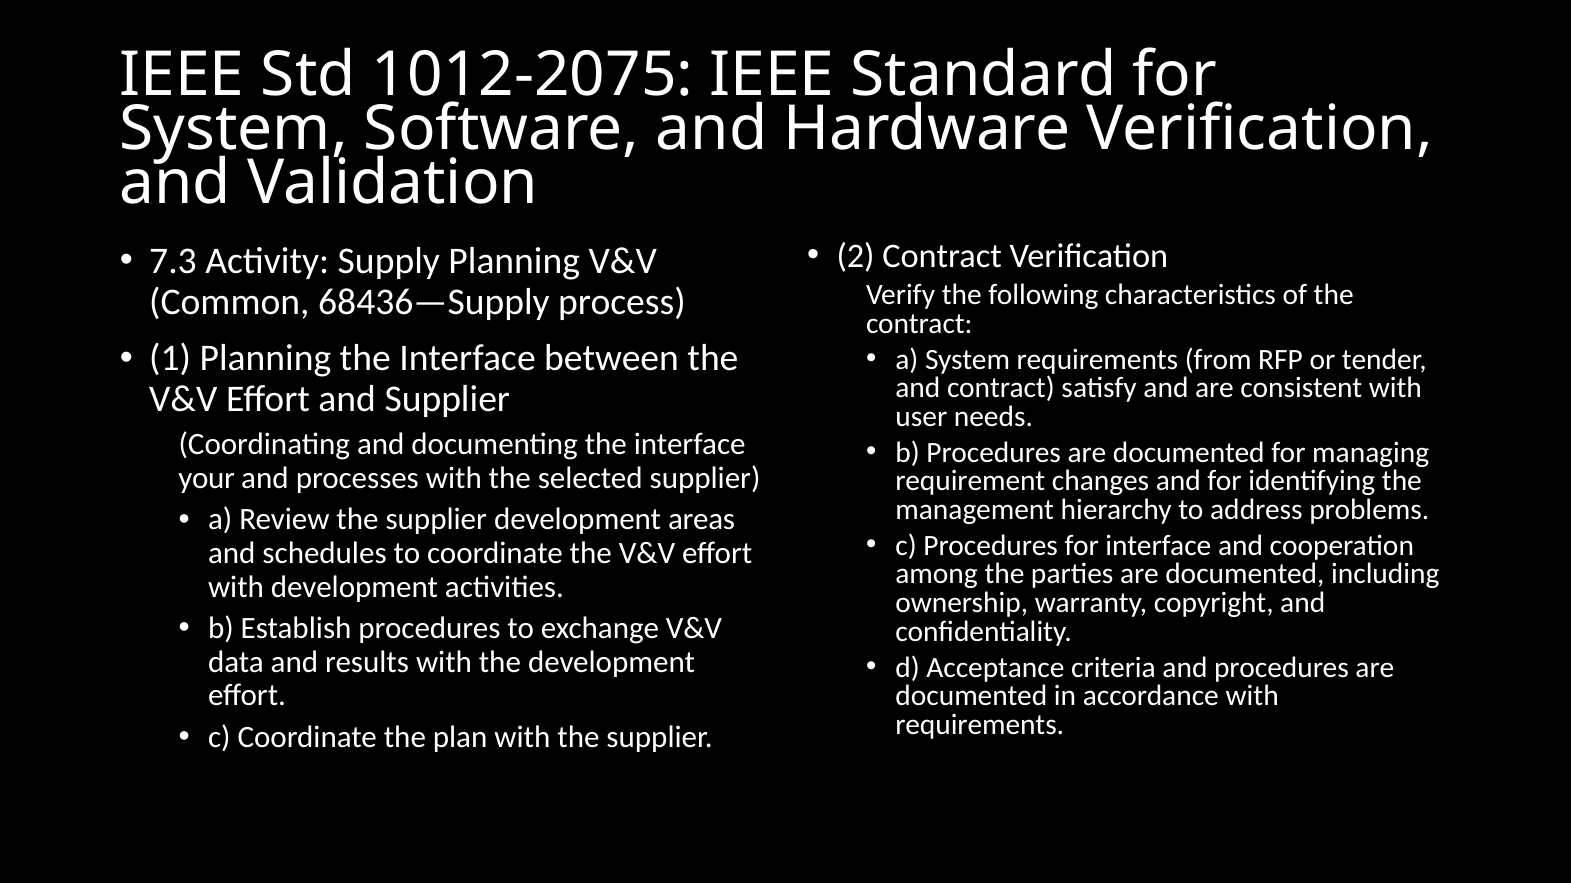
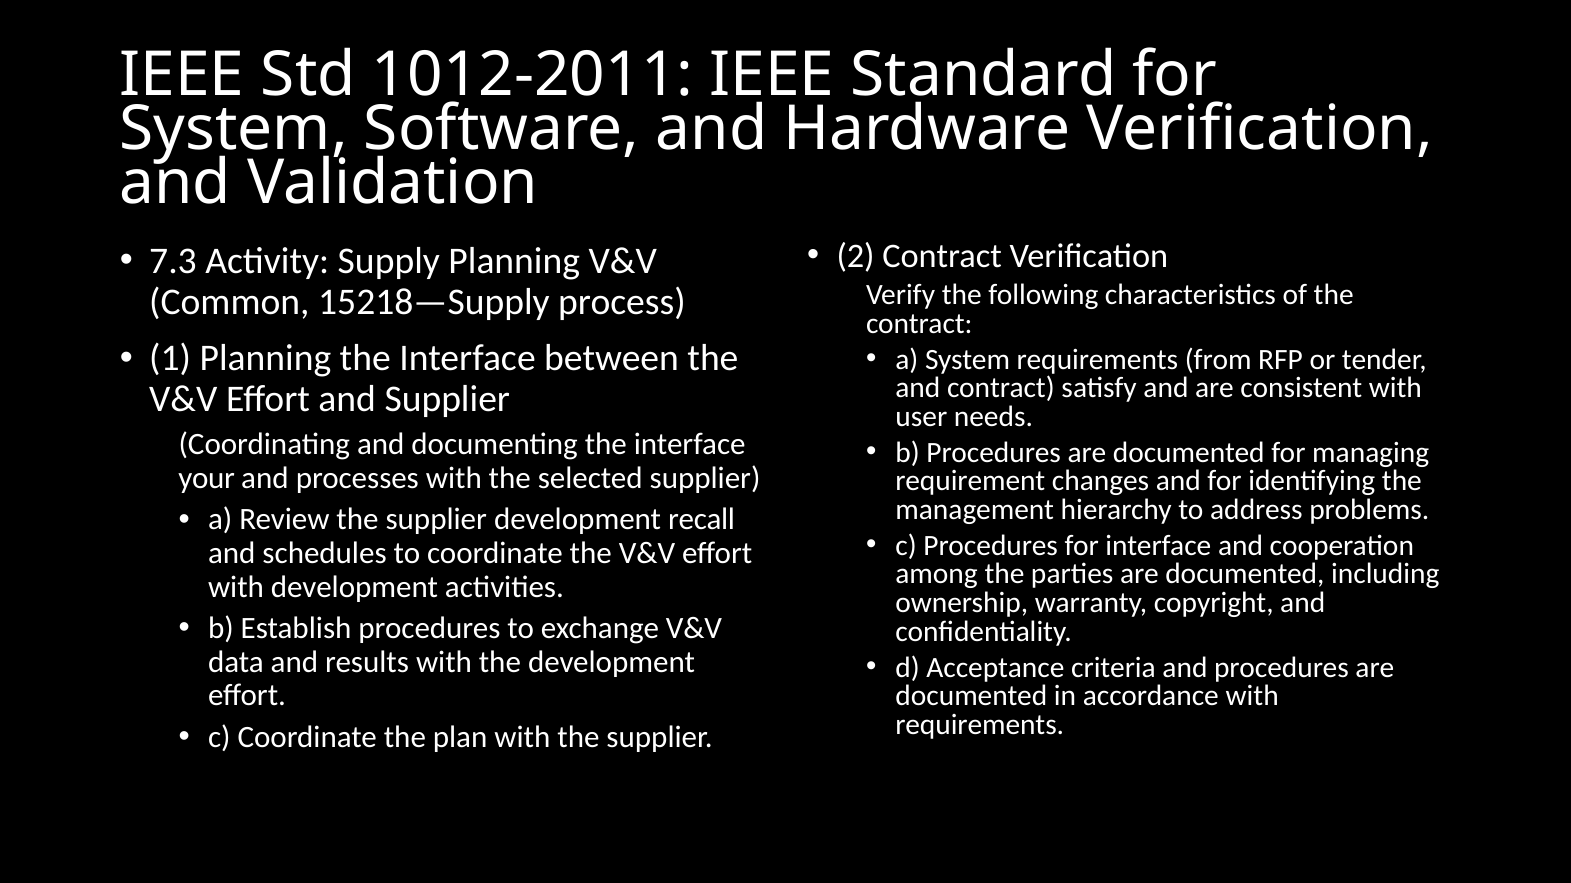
1012-2075: 1012-2075 -> 1012-2011 (533, 75)
68436—Supply: 68436—Supply -> 15218—Supply (434, 302)
areas: areas -> recall (702, 520)
